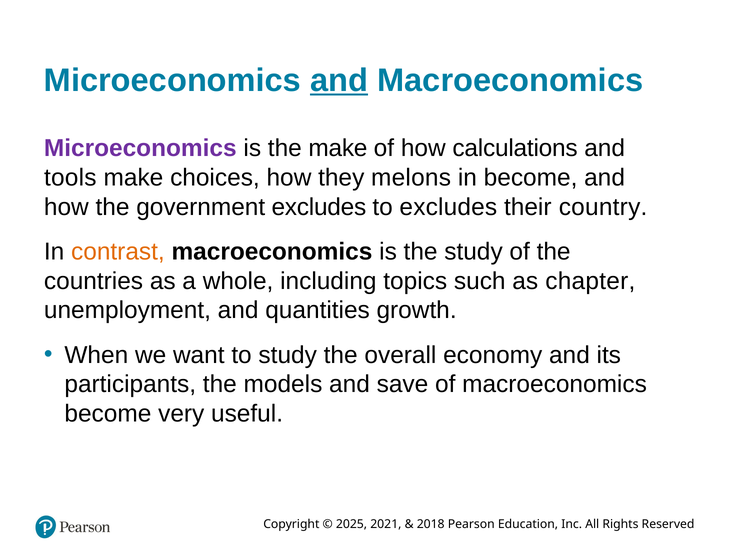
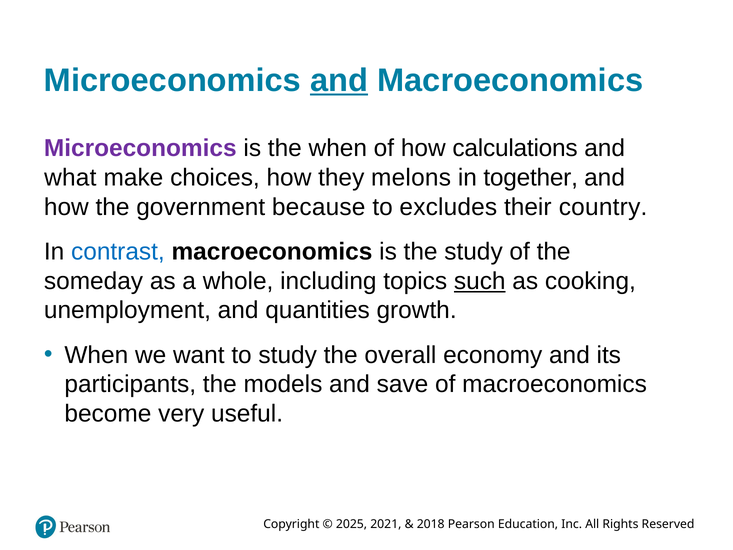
the make: make -> when (338, 148)
tools: tools -> what (70, 178)
in become: become -> together (531, 178)
government excludes: excludes -> because (319, 207)
contrast colour: orange -> blue (118, 252)
countries: countries -> someday (94, 281)
such underline: none -> present (480, 281)
chapter: chapter -> cooking (590, 281)
